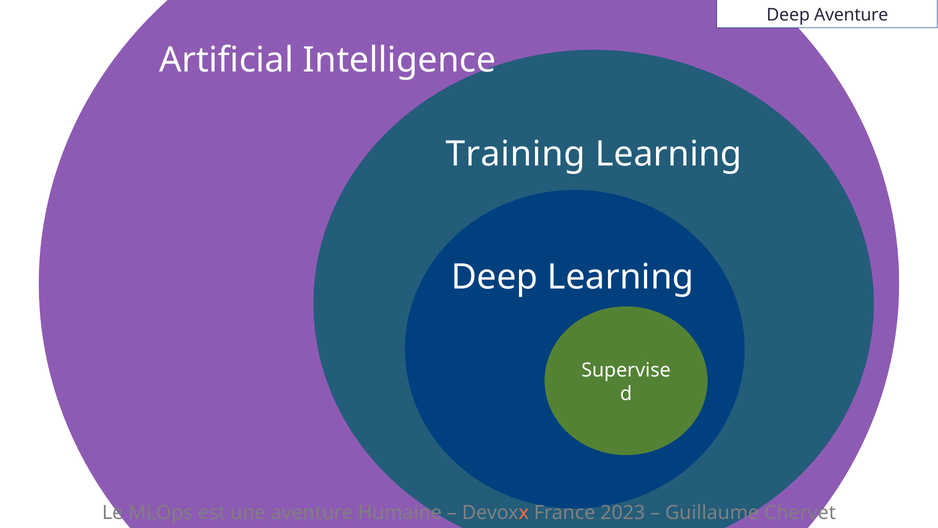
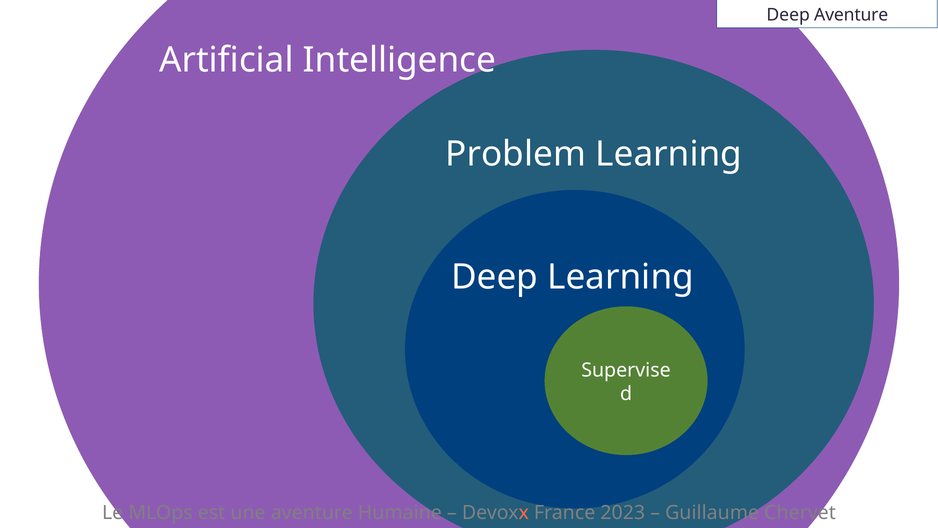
Training: Training -> Problem (516, 154)
